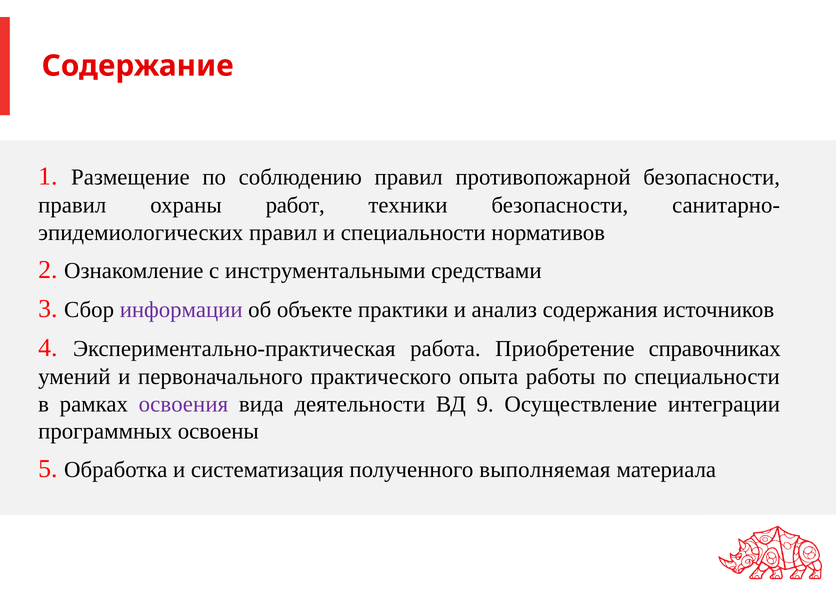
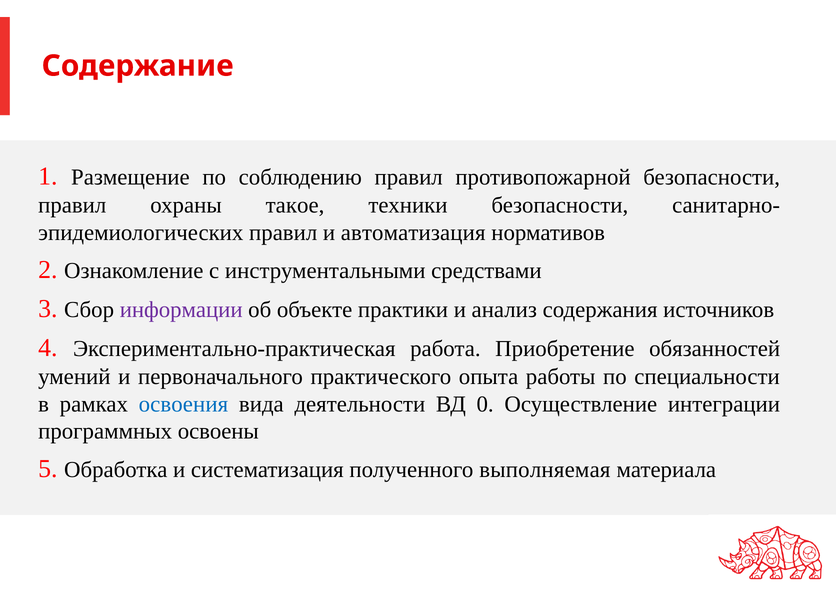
работ: работ -> такое (295, 205)
и специальности: специальности -> автоматизация (413, 233)
справочниках: справочниках -> обязанностей (715, 349)
освоения colour: purple -> blue (183, 404)
9: 9 -> 0 (485, 404)
